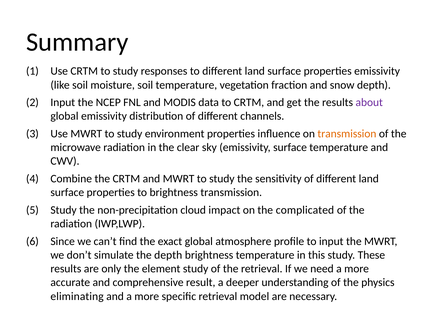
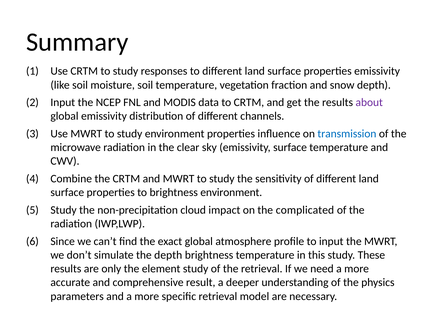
transmission colour: orange -> blue (347, 134)
brightness transmission: transmission -> environment (231, 193)
eliminating: eliminating -> parameters (77, 297)
